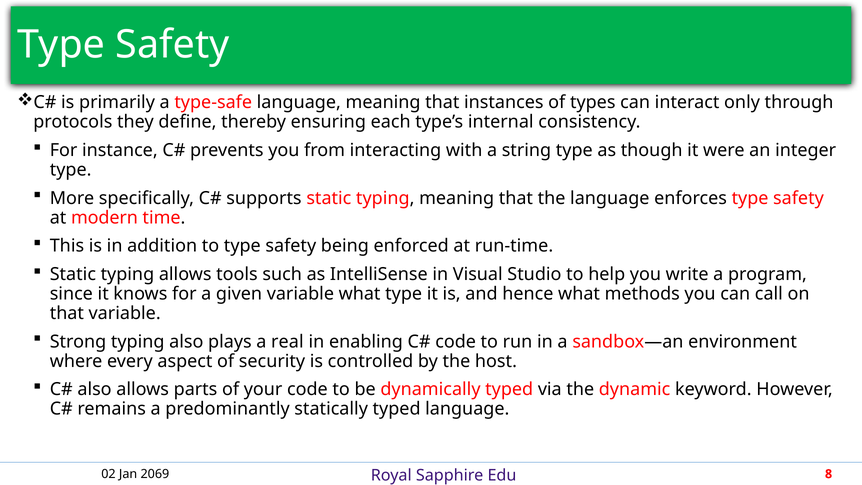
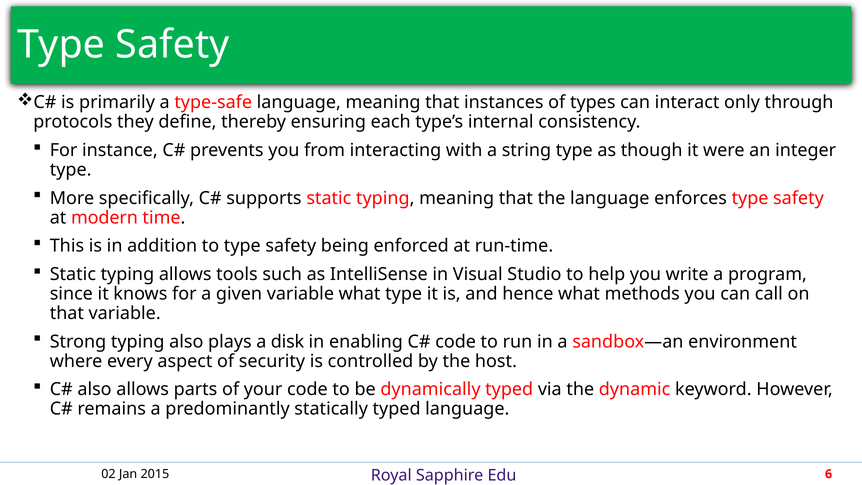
real: real -> disk (288, 342)
2069: 2069 -> 2015 (155, 474)
8: 8 -> 6 (829, 474)
